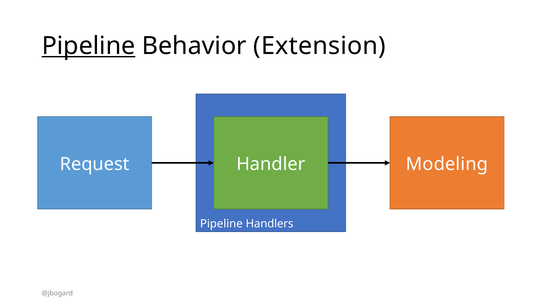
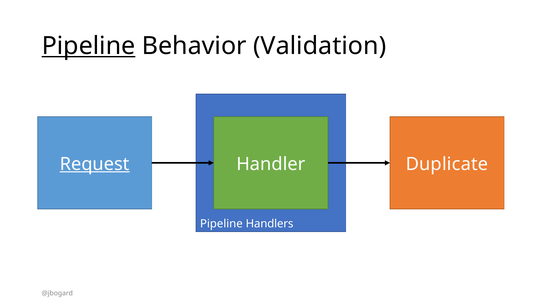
Extension: Extension -> Validation (320, 46)
Request underline: none -> present (95, 164)
Modeling: Modeling -> Duplicate (447, 164)
